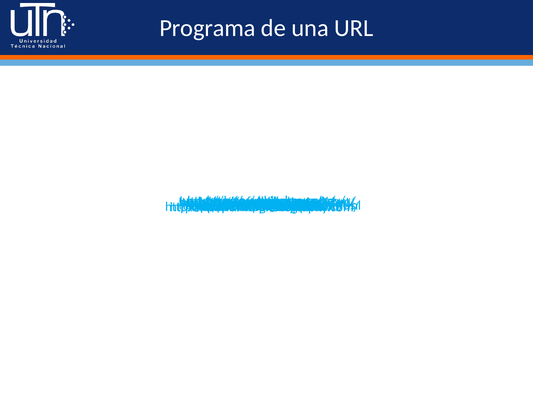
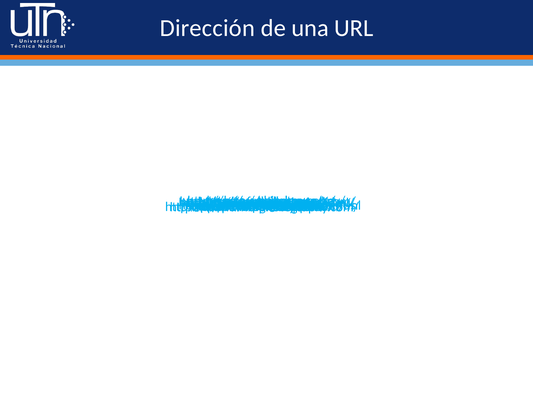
Programa: Programa -> Dirección (207, 28)
